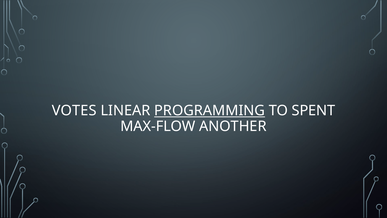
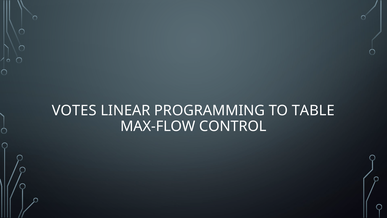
PROGRAMMING underline: present -> none (210, 111)
SPENT: SPENT -> TABLE (313, 111)
ANOTHER: ANOTHER -> CONTROL (233, 126)
